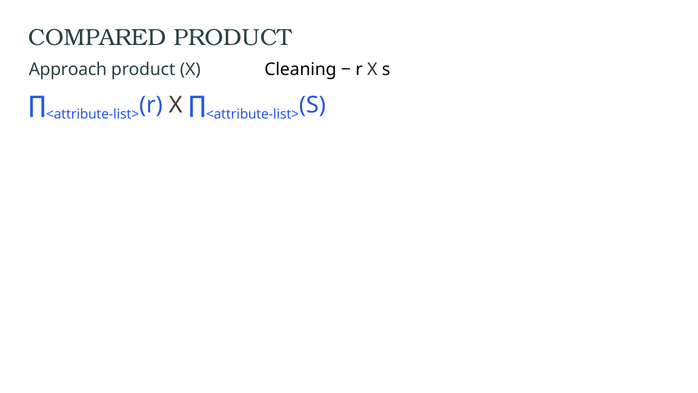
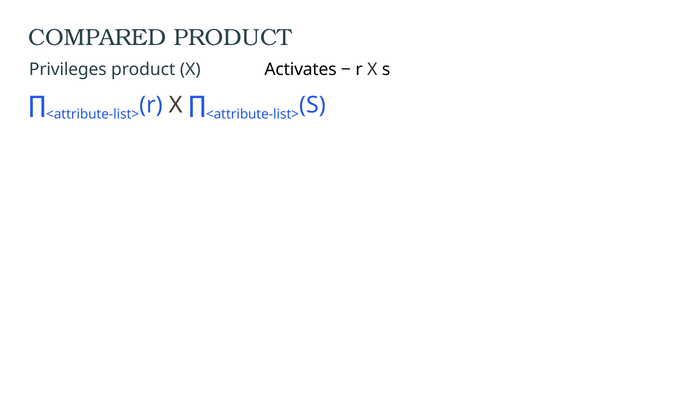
Approach: Approach -> Privileges (68, 70)
Cleaning: Cleaning -> Activates (301, 70)
